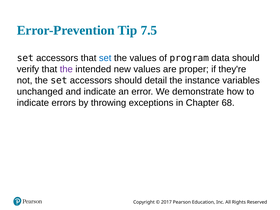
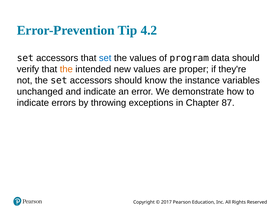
7.5: 7.5 -> 4.2 (149, 30)
the colour: purple -> orange (66, 69)
detail: detail -> know (156, 80)
68: 68 -> 87 (228, 103)
